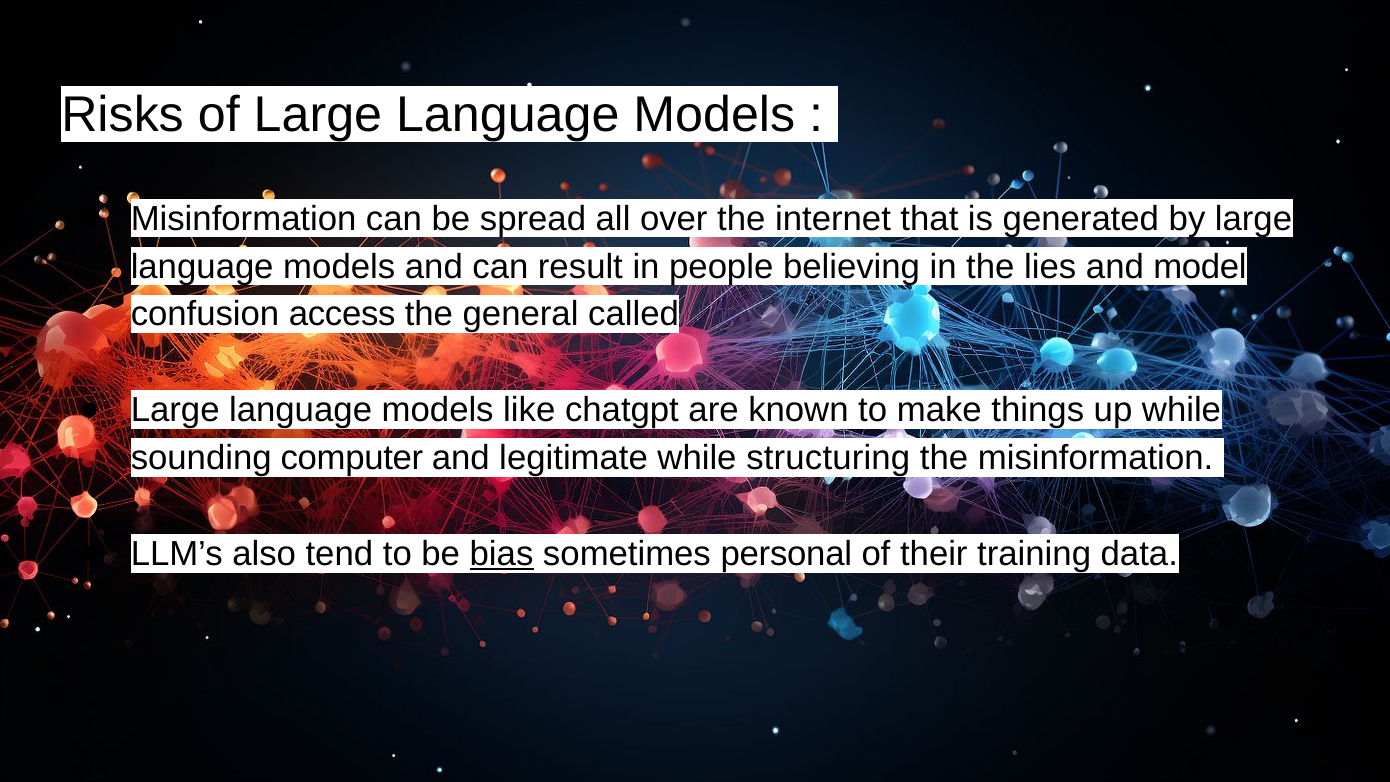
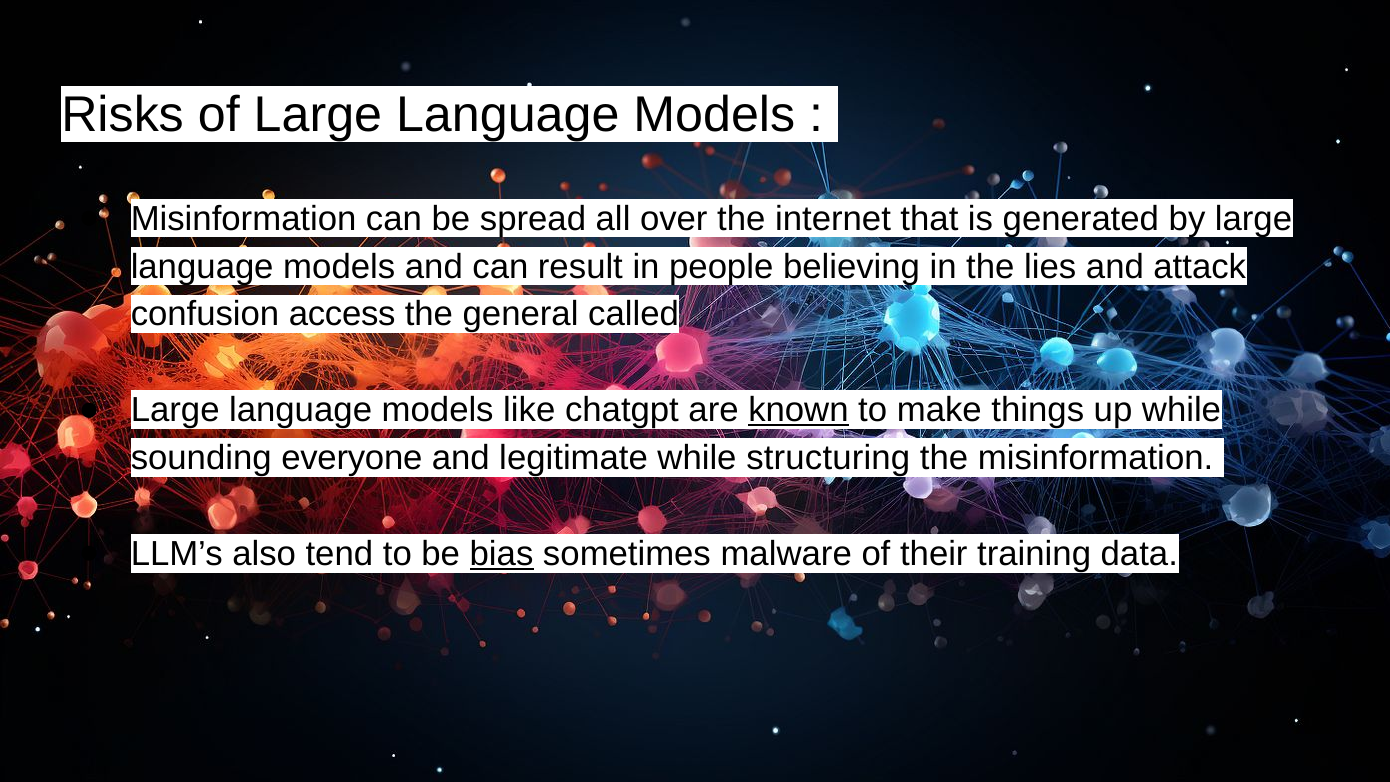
model: model -> attack (1200, 267)
known underline: none -> present (798, 410)
computer: computer -> everyone (352, 458)
personal: personal -> malware (786, 554)
